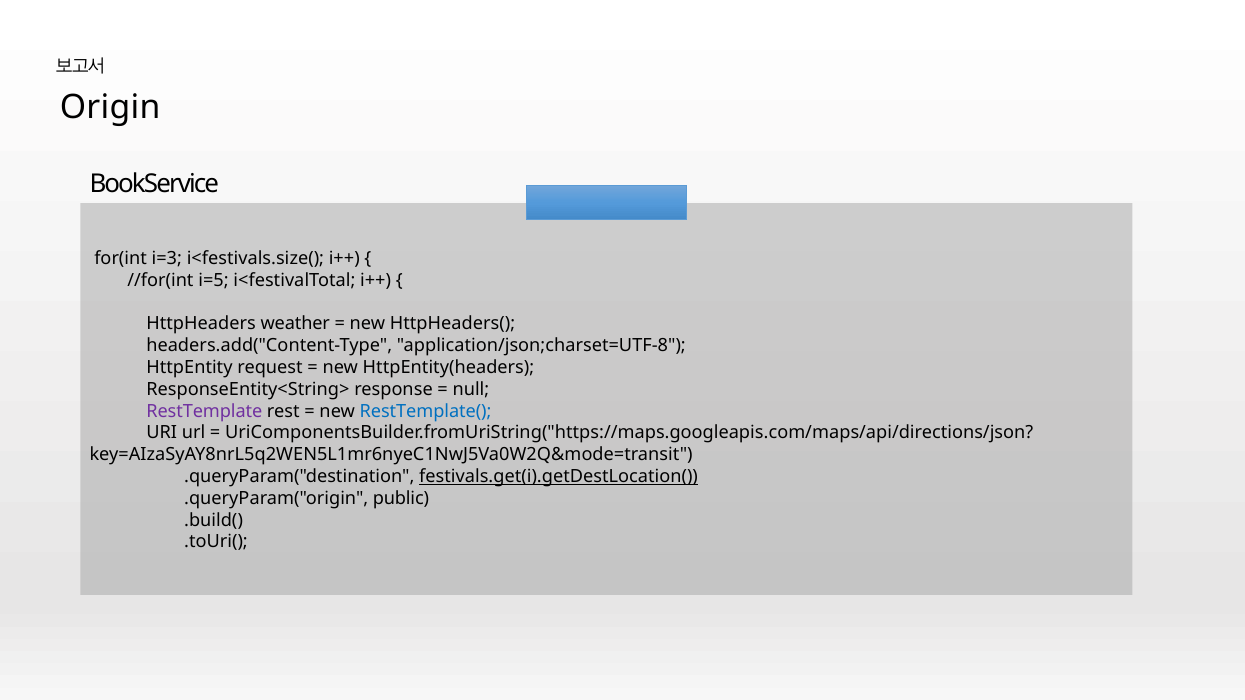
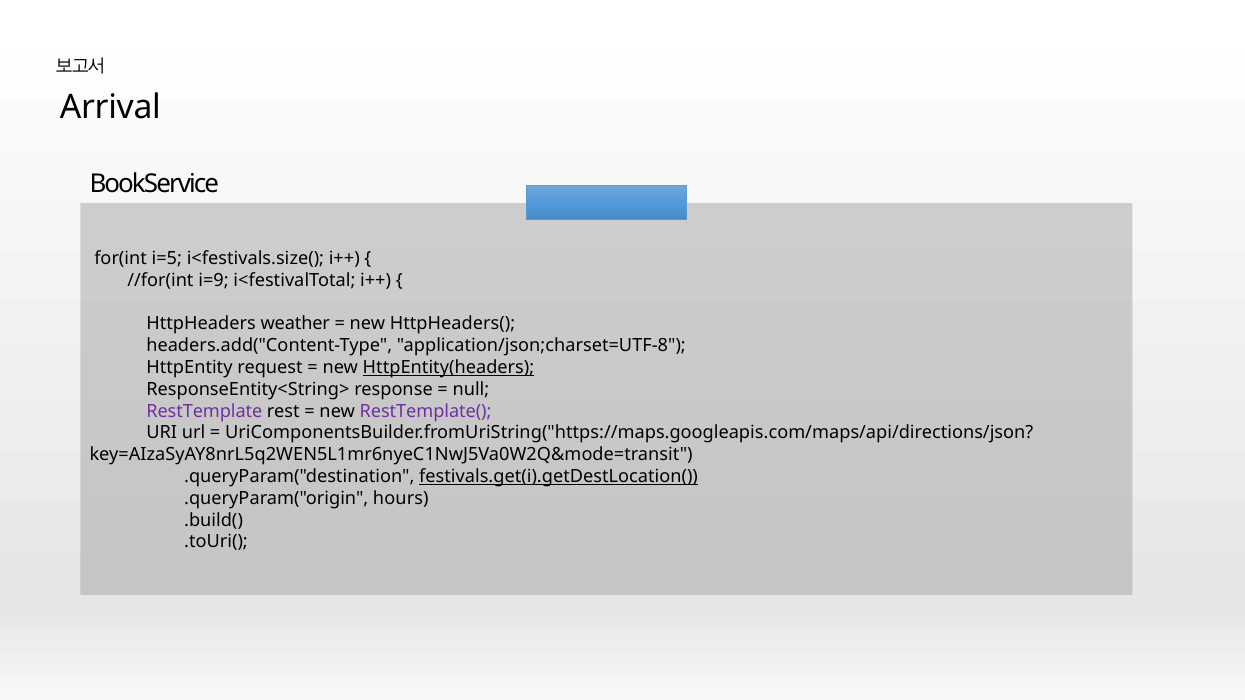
Origin: Origin -> Arrival (110, 108)
i=3: i=3 -> i=5 (167, 259)
i=5: i=5 -> i=9 (214, 281)
HttpEntity(headers underline: none -> present (449, 368)
RestTemplate( colour: blue -> purple (426, 411)
public: public -> hours (401, 499)
